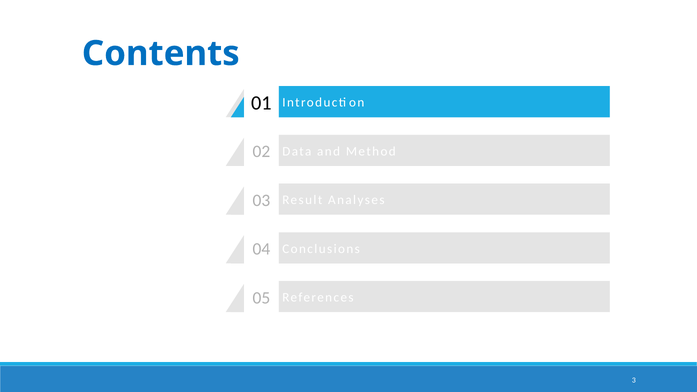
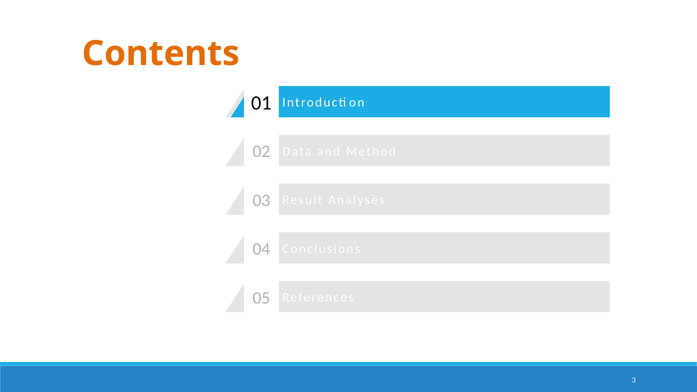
Contents colour: blue -> orange (161, 54)
